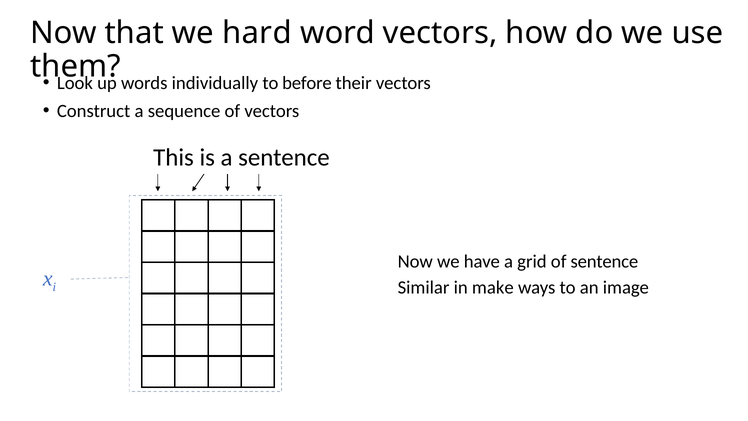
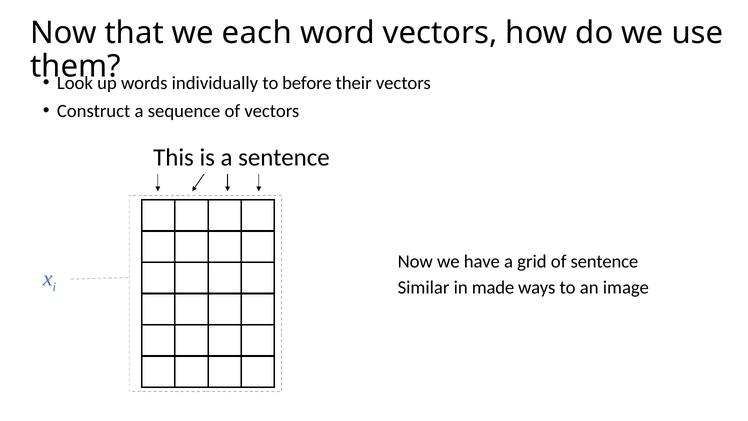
hard: hard -> each (257, 33)
make: make -> made (493, 287)
